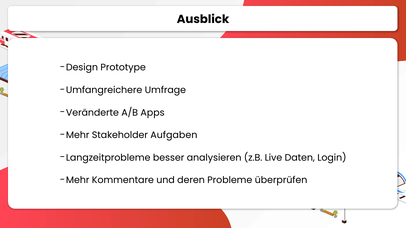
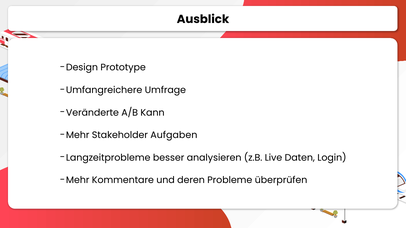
Apps: Apps -> Kann (153, 113)
